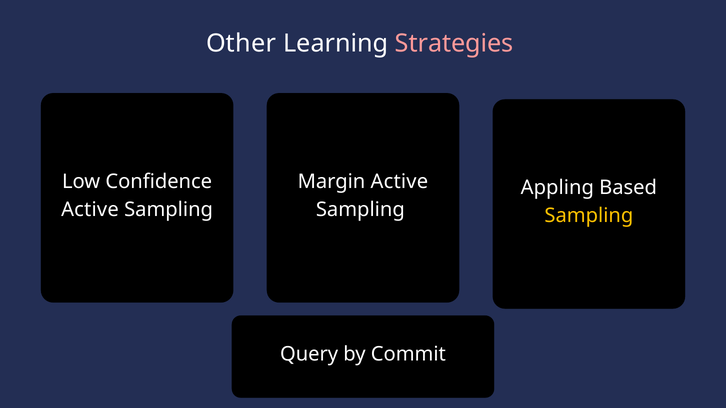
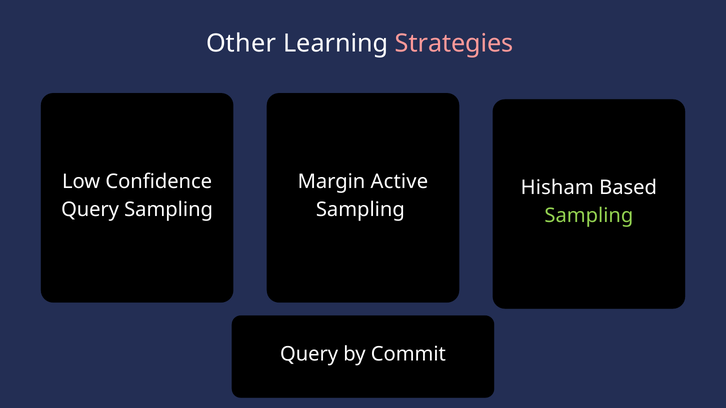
Appling: Appling -> Hisham (557, 188)
Active: Active -> Query (90, 210)
Sampling colour: yellow -> light green (589, 216)
